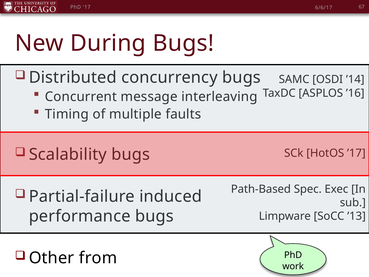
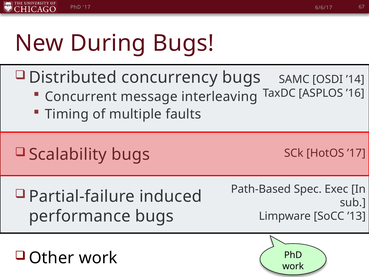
Other from: from -> work (98, 258)
